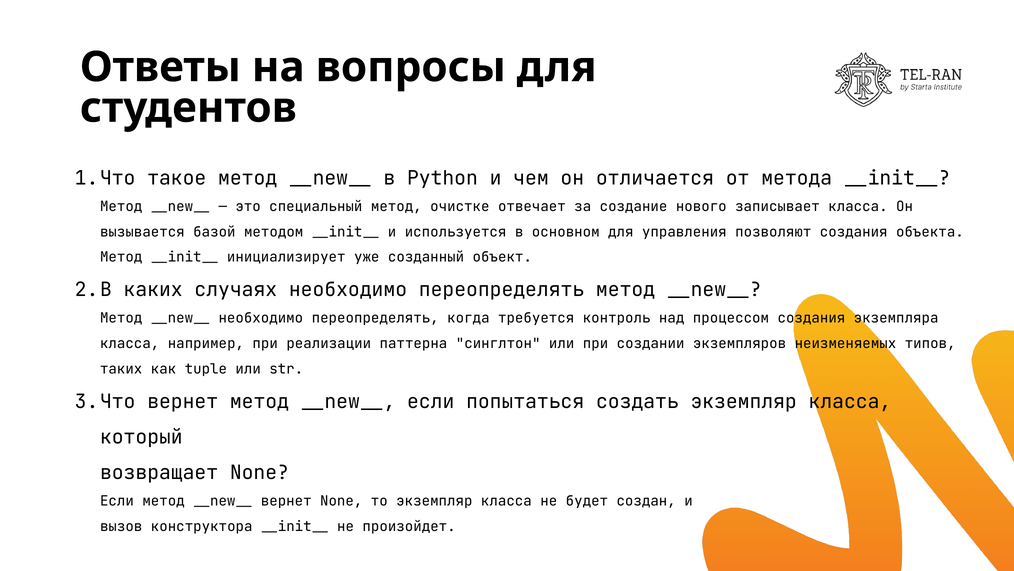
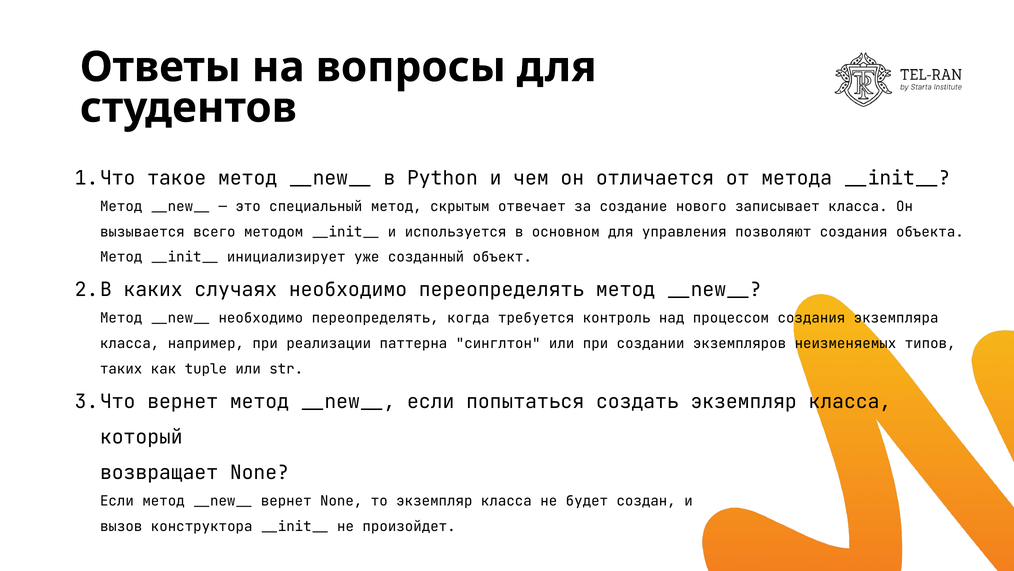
очистке: очистке -> скрытым (460, 206)
базой: базой -> всего (214, 232)
